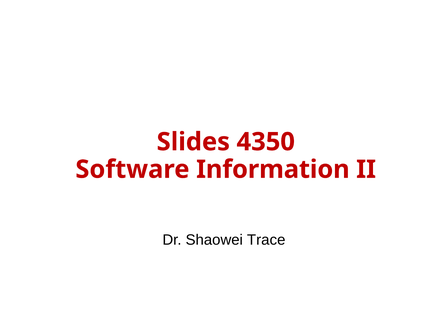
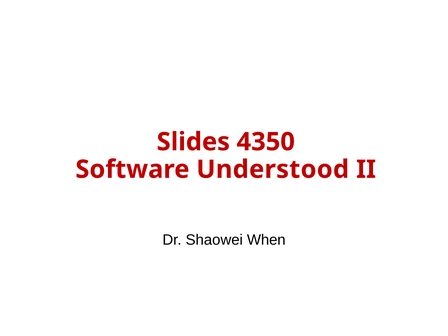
Information: Information -> Understood (273, 169)
Trace: Trace -> When (266, 240)
